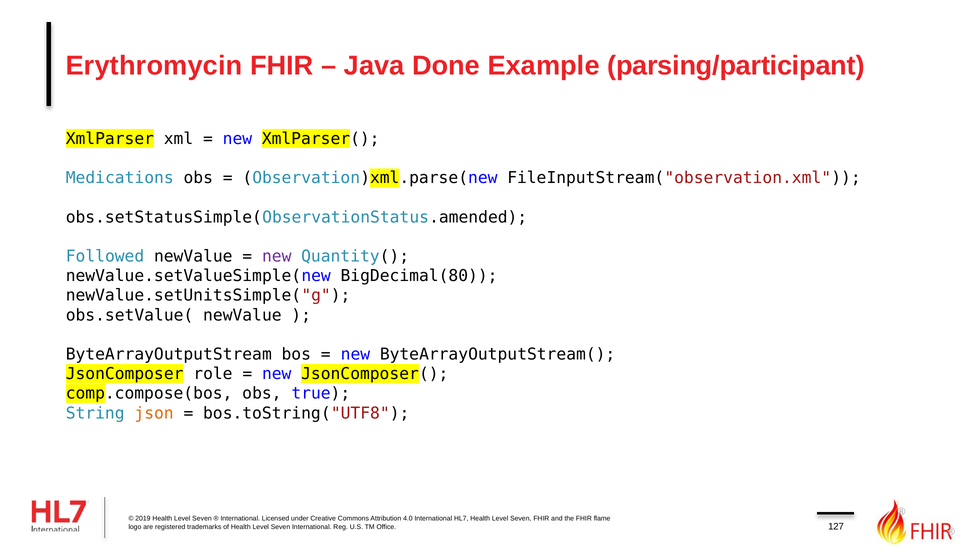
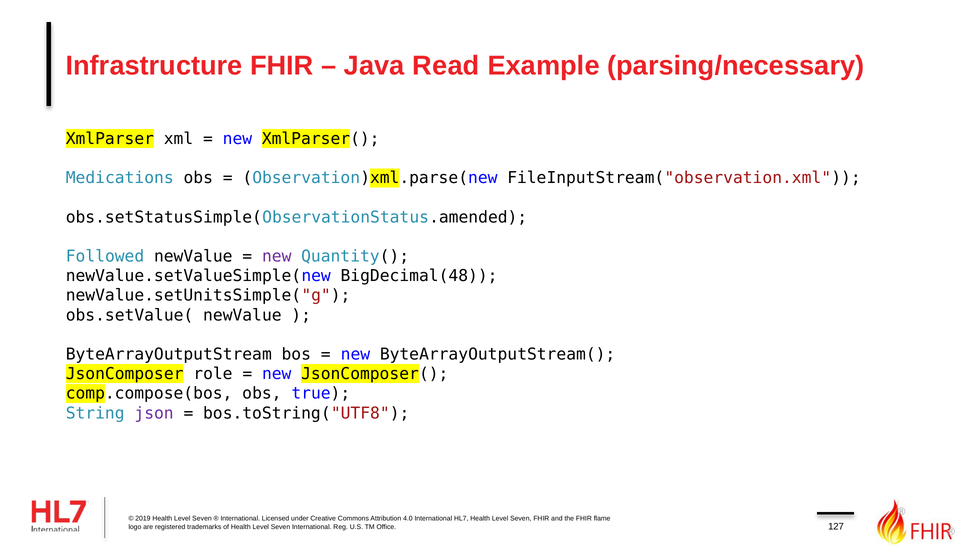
Erythromycin: Erythromycin -> Infrastructure (154, 66)
Done: Done -> Read (446, 66)
parsing/participant: parsing/participant -> parsing/necessary (736, 66)
BigDecimal(80: BigDecimal(80 -> BigDecimal(48 (419, 276)
json colour: orange -> purple (154, 413)
